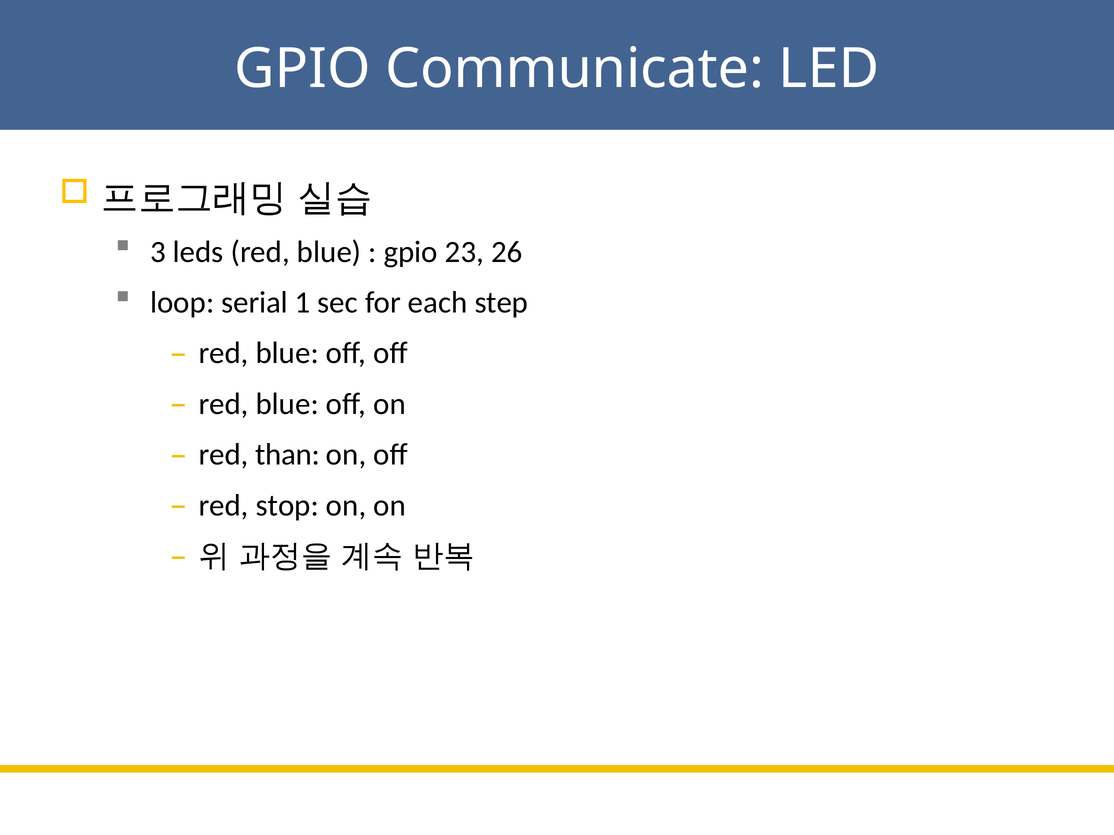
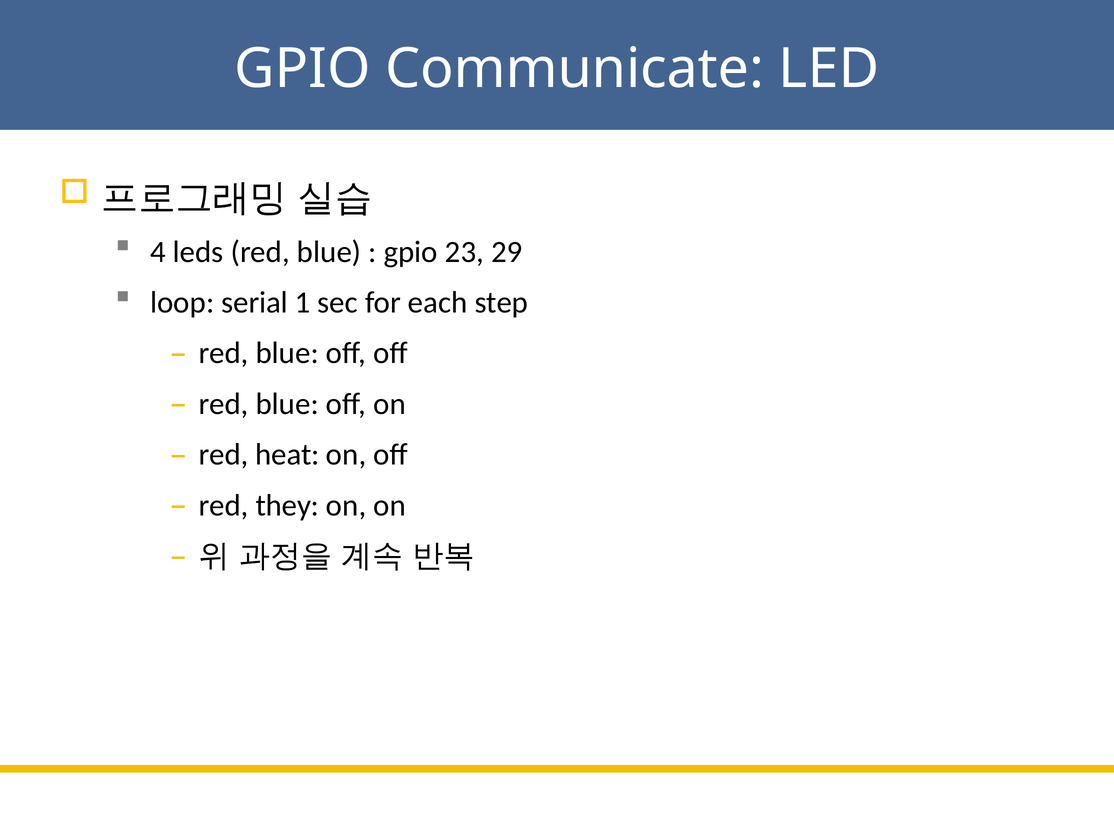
3: 3 -> 4 (158, 252)
26: 26 -> 29 (507, 252)
than: than -> heat (287, 455)
stop: stop -> they (287, 506)
